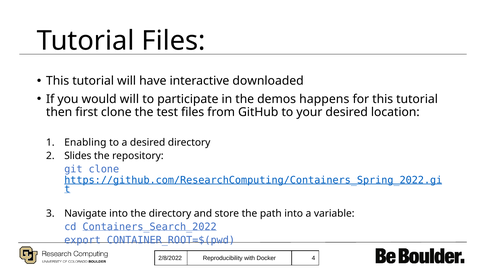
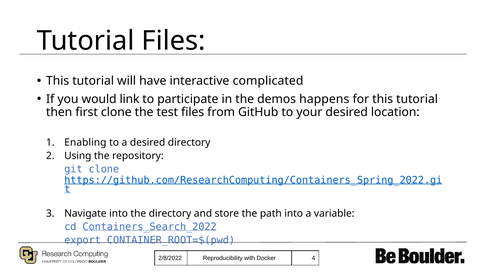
downloaded: downloaded -> complicated (268, 81)
would will: will -> link (130, 99)
Slides: Slides -> Using (78, 156)
